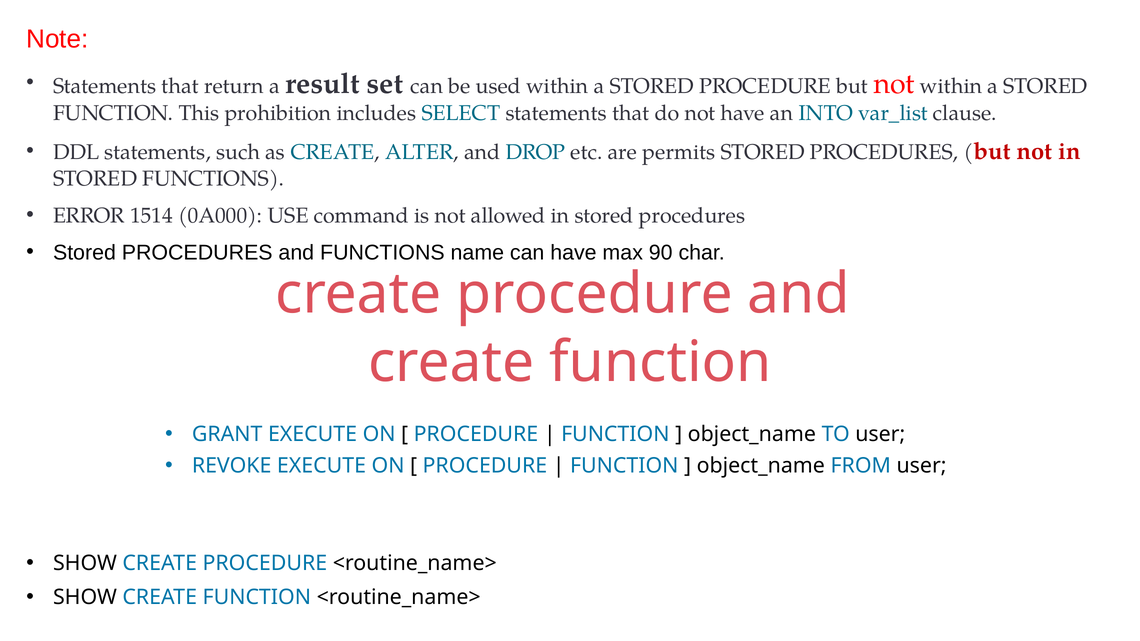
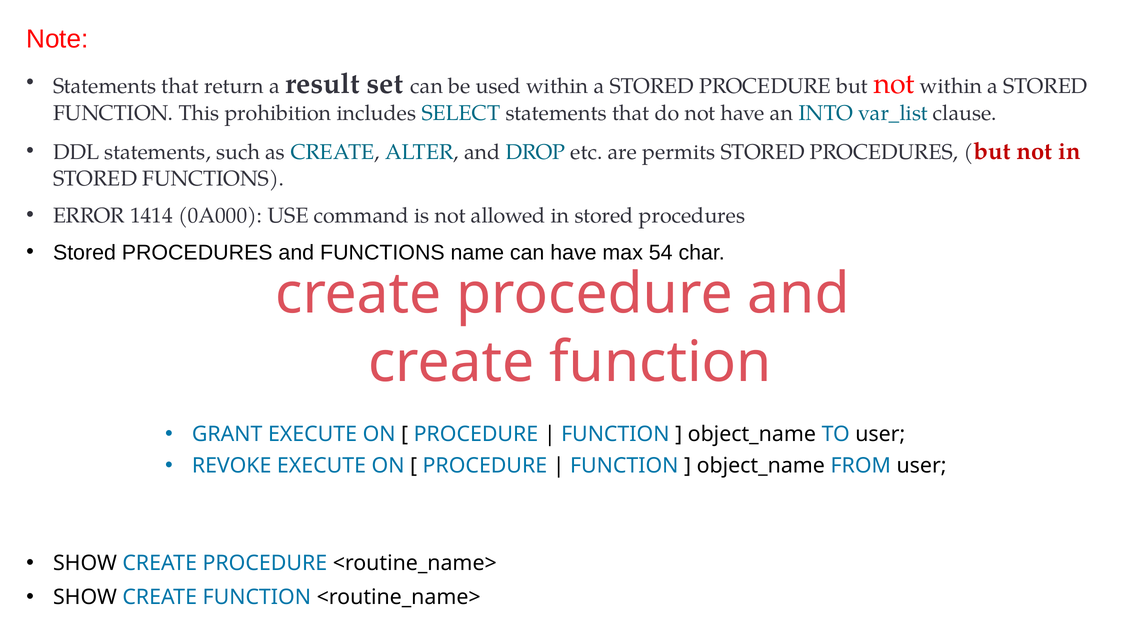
1514: 1514 -> 1414 (151, 216)
90: 90 -> 54 (661, 253)
